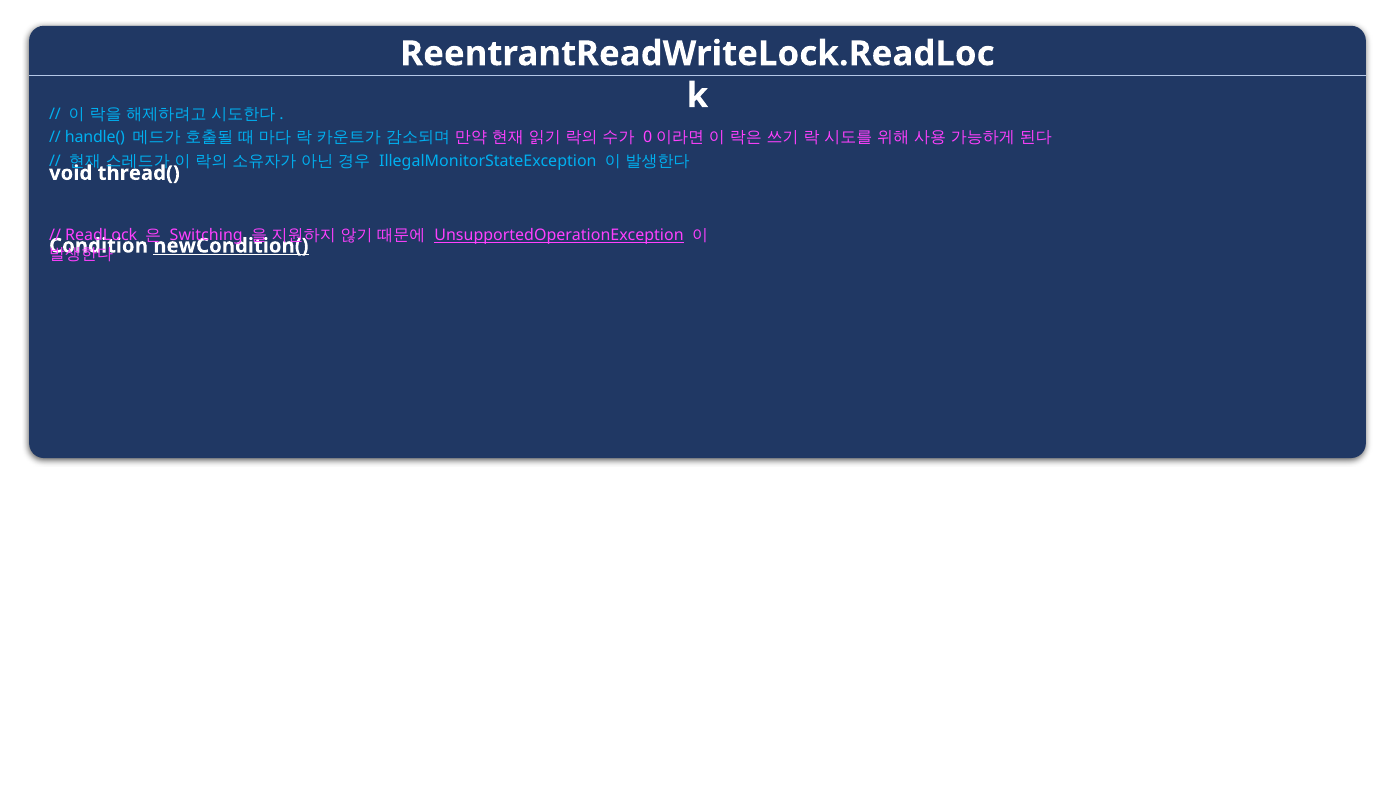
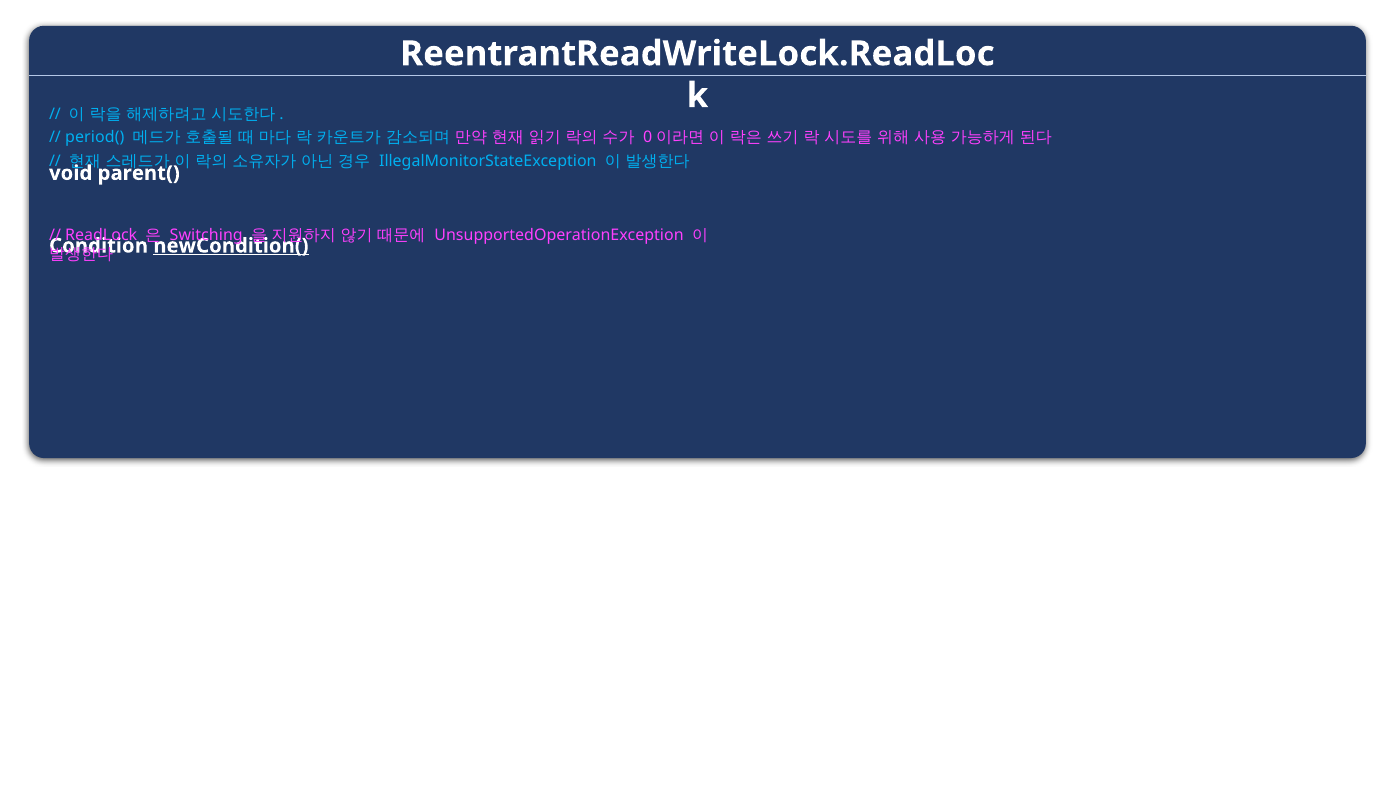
handle(: handle( -> period( (95, 137)
thread(: thread( -> parent( (139, 173)
UnsupportedOperationException underline: present -> none (559, 235)
